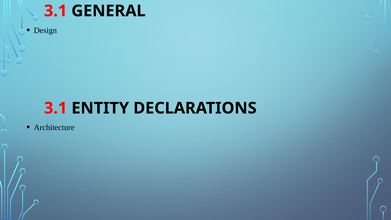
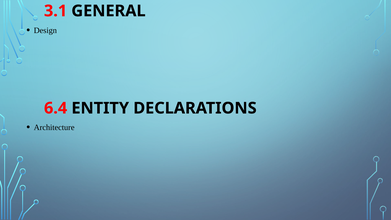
3.1: 3.1 -> 6.4 (56, 108)
